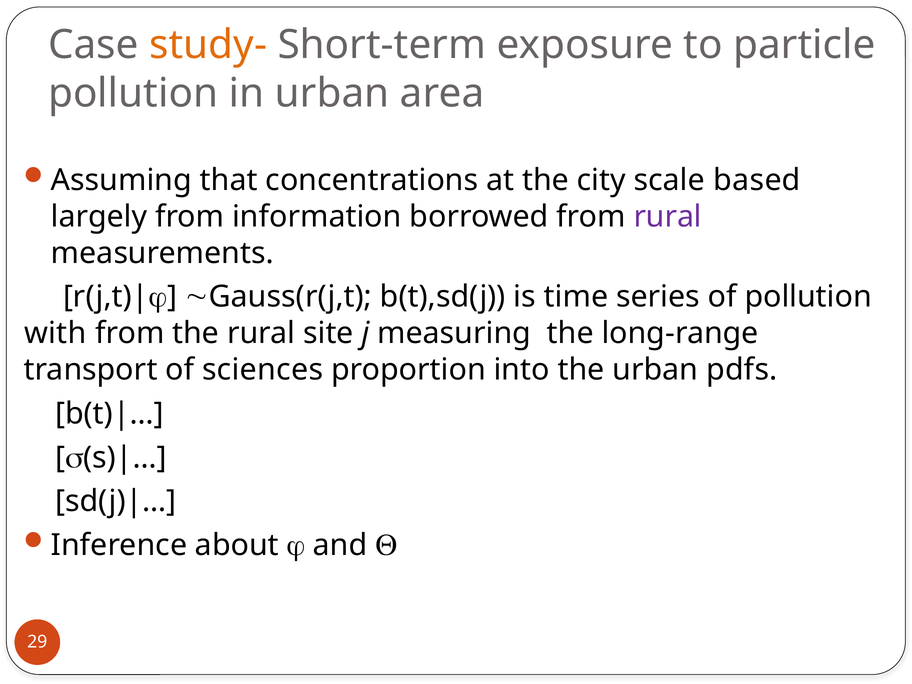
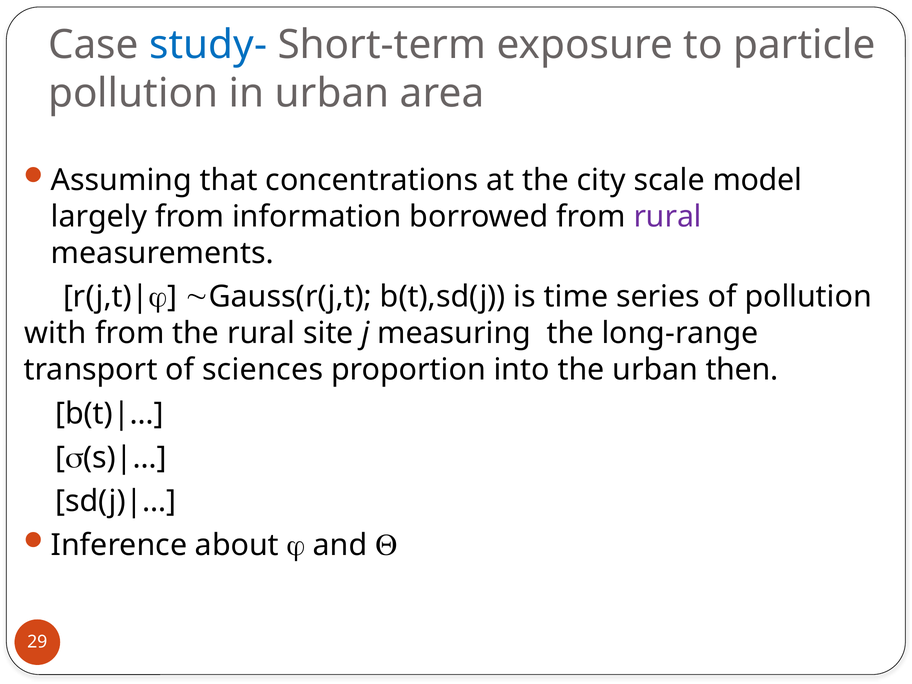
study- colour: orange -> blue (208, 45)
based: based -> model (757, 180)
pdfs: pdfs -> then (742, 370)
